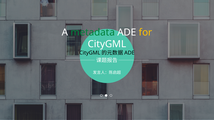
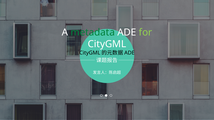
for colour: yellow -> light green (145, 32)
